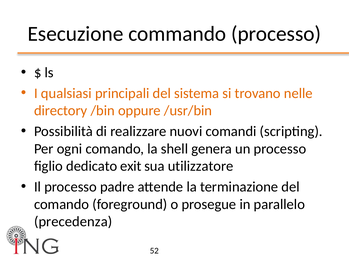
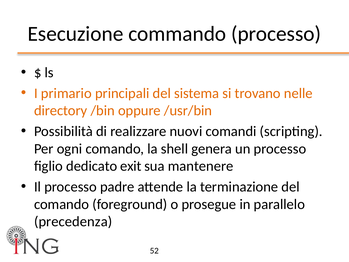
qualsiasi: qualsiasi -> primario (66, 93)
utilizzatore: utilizzatore -> mantenere (201, 166)
